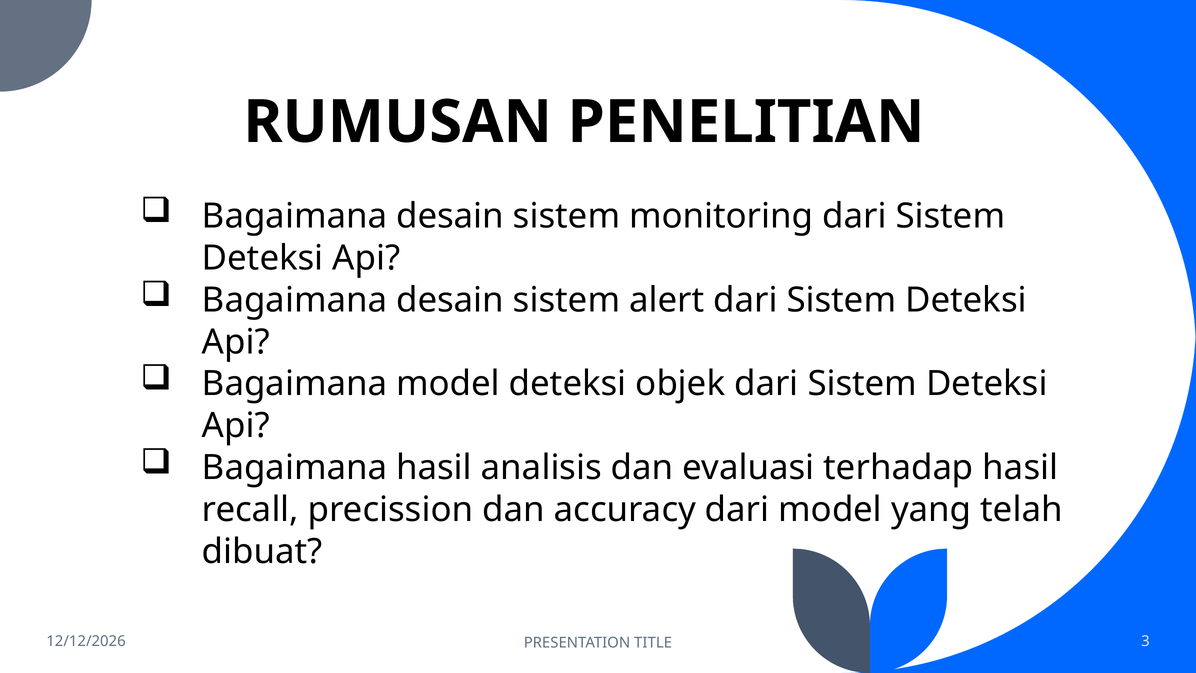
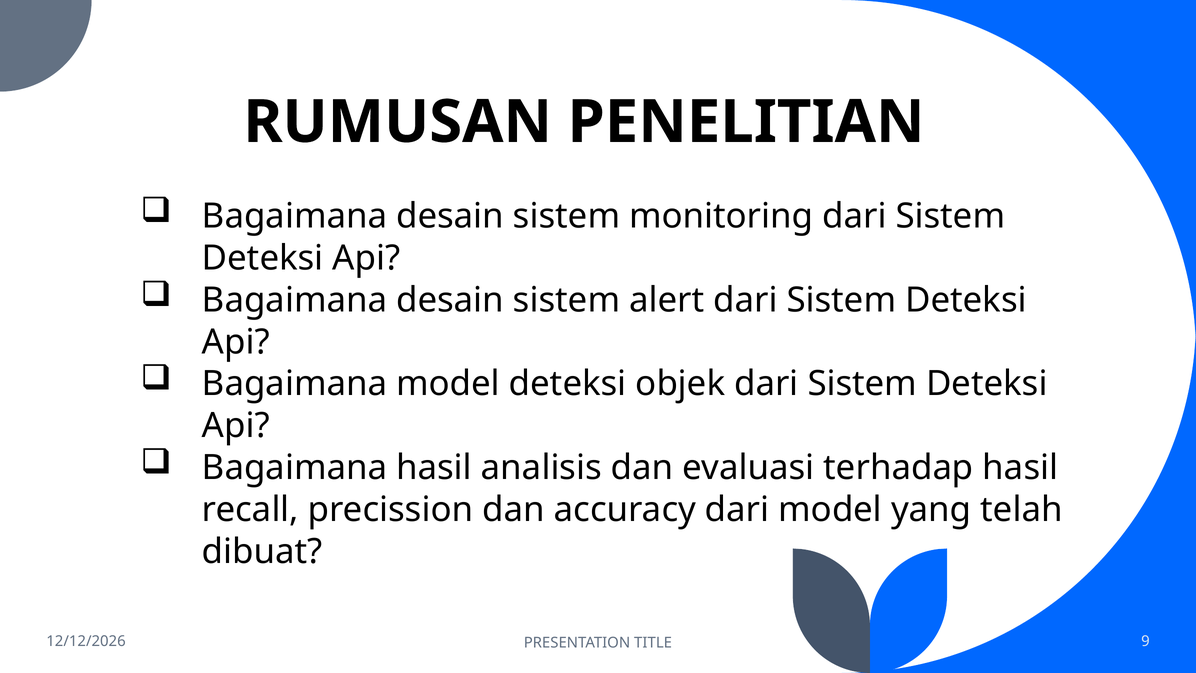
3: 3 -> 9 (1145, 641)
